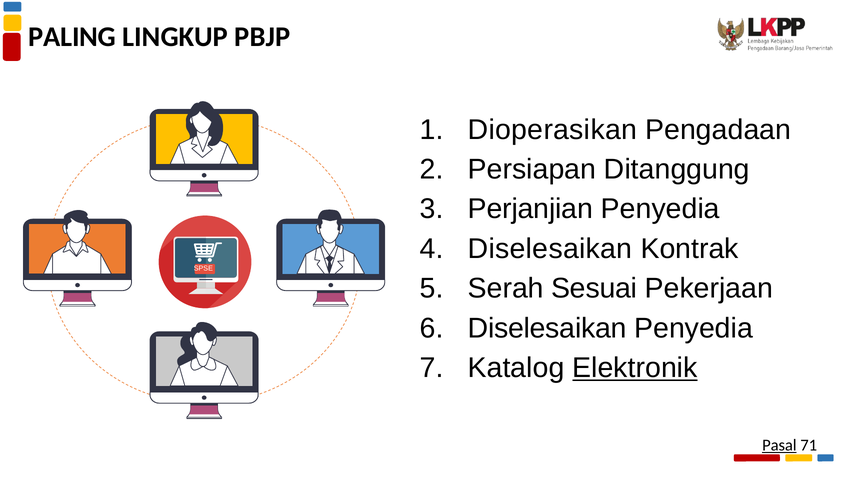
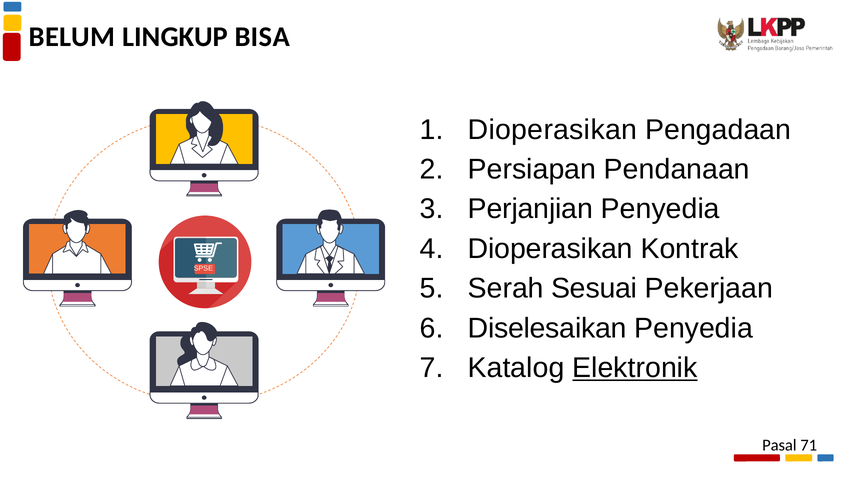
PALING: PALING -> BELUM (72, 37)
PBJP: PBJP -> BISA (262, 37)
Ditanggung: Ditanggung -> Pendanaan (677, 169)
Diselesaikan: Diselesaikan -> Dioperasikan (550, 249)
Pasal underline: present -> none (779, 445)
